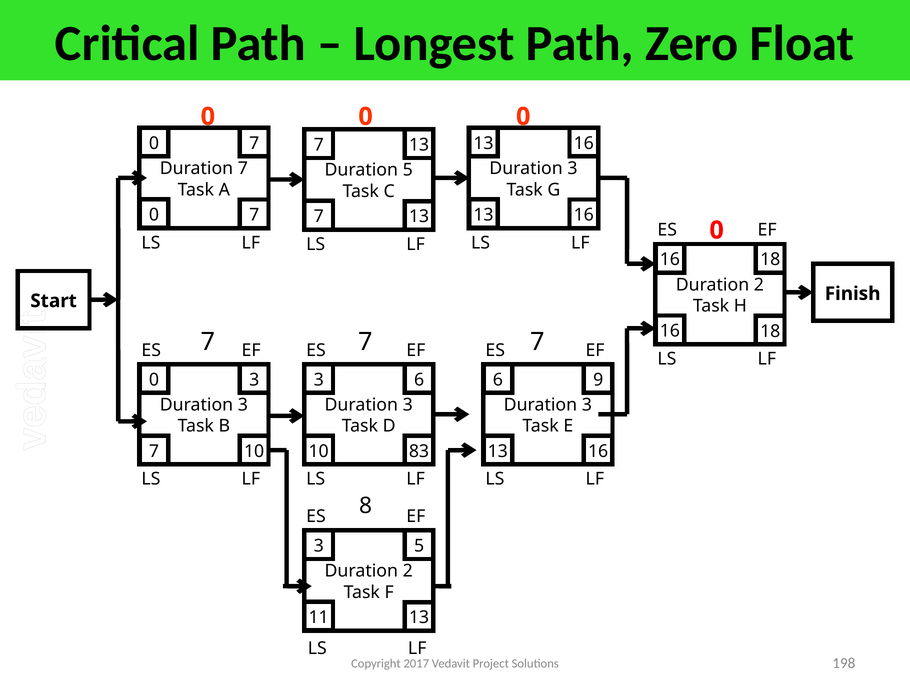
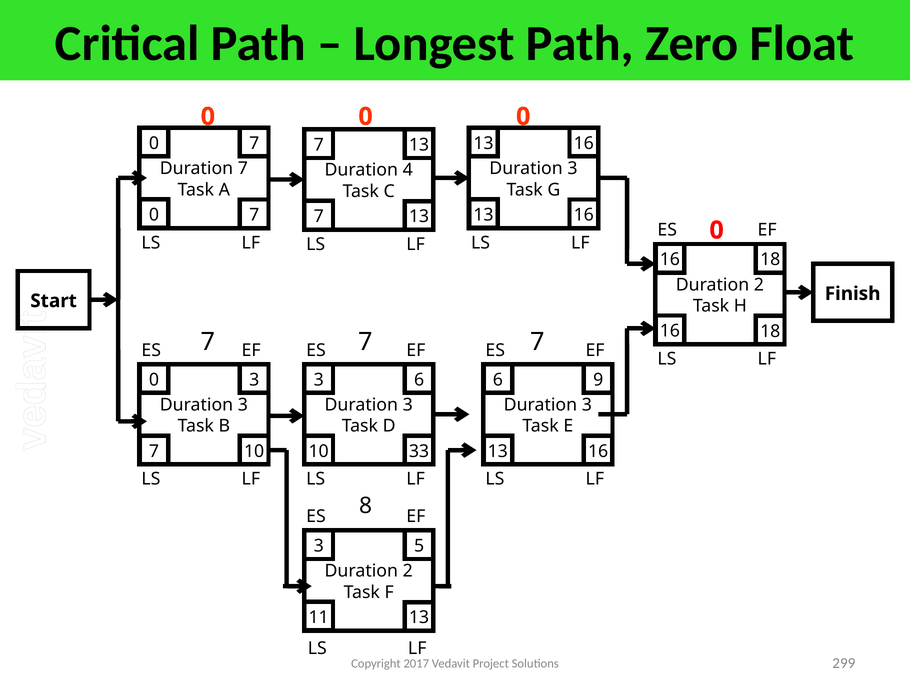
Duration 5: 5 -> 4 (408, 170)
83: 83 -> 33 (419, 452)
198: 198 -> 299 (844, 664)
